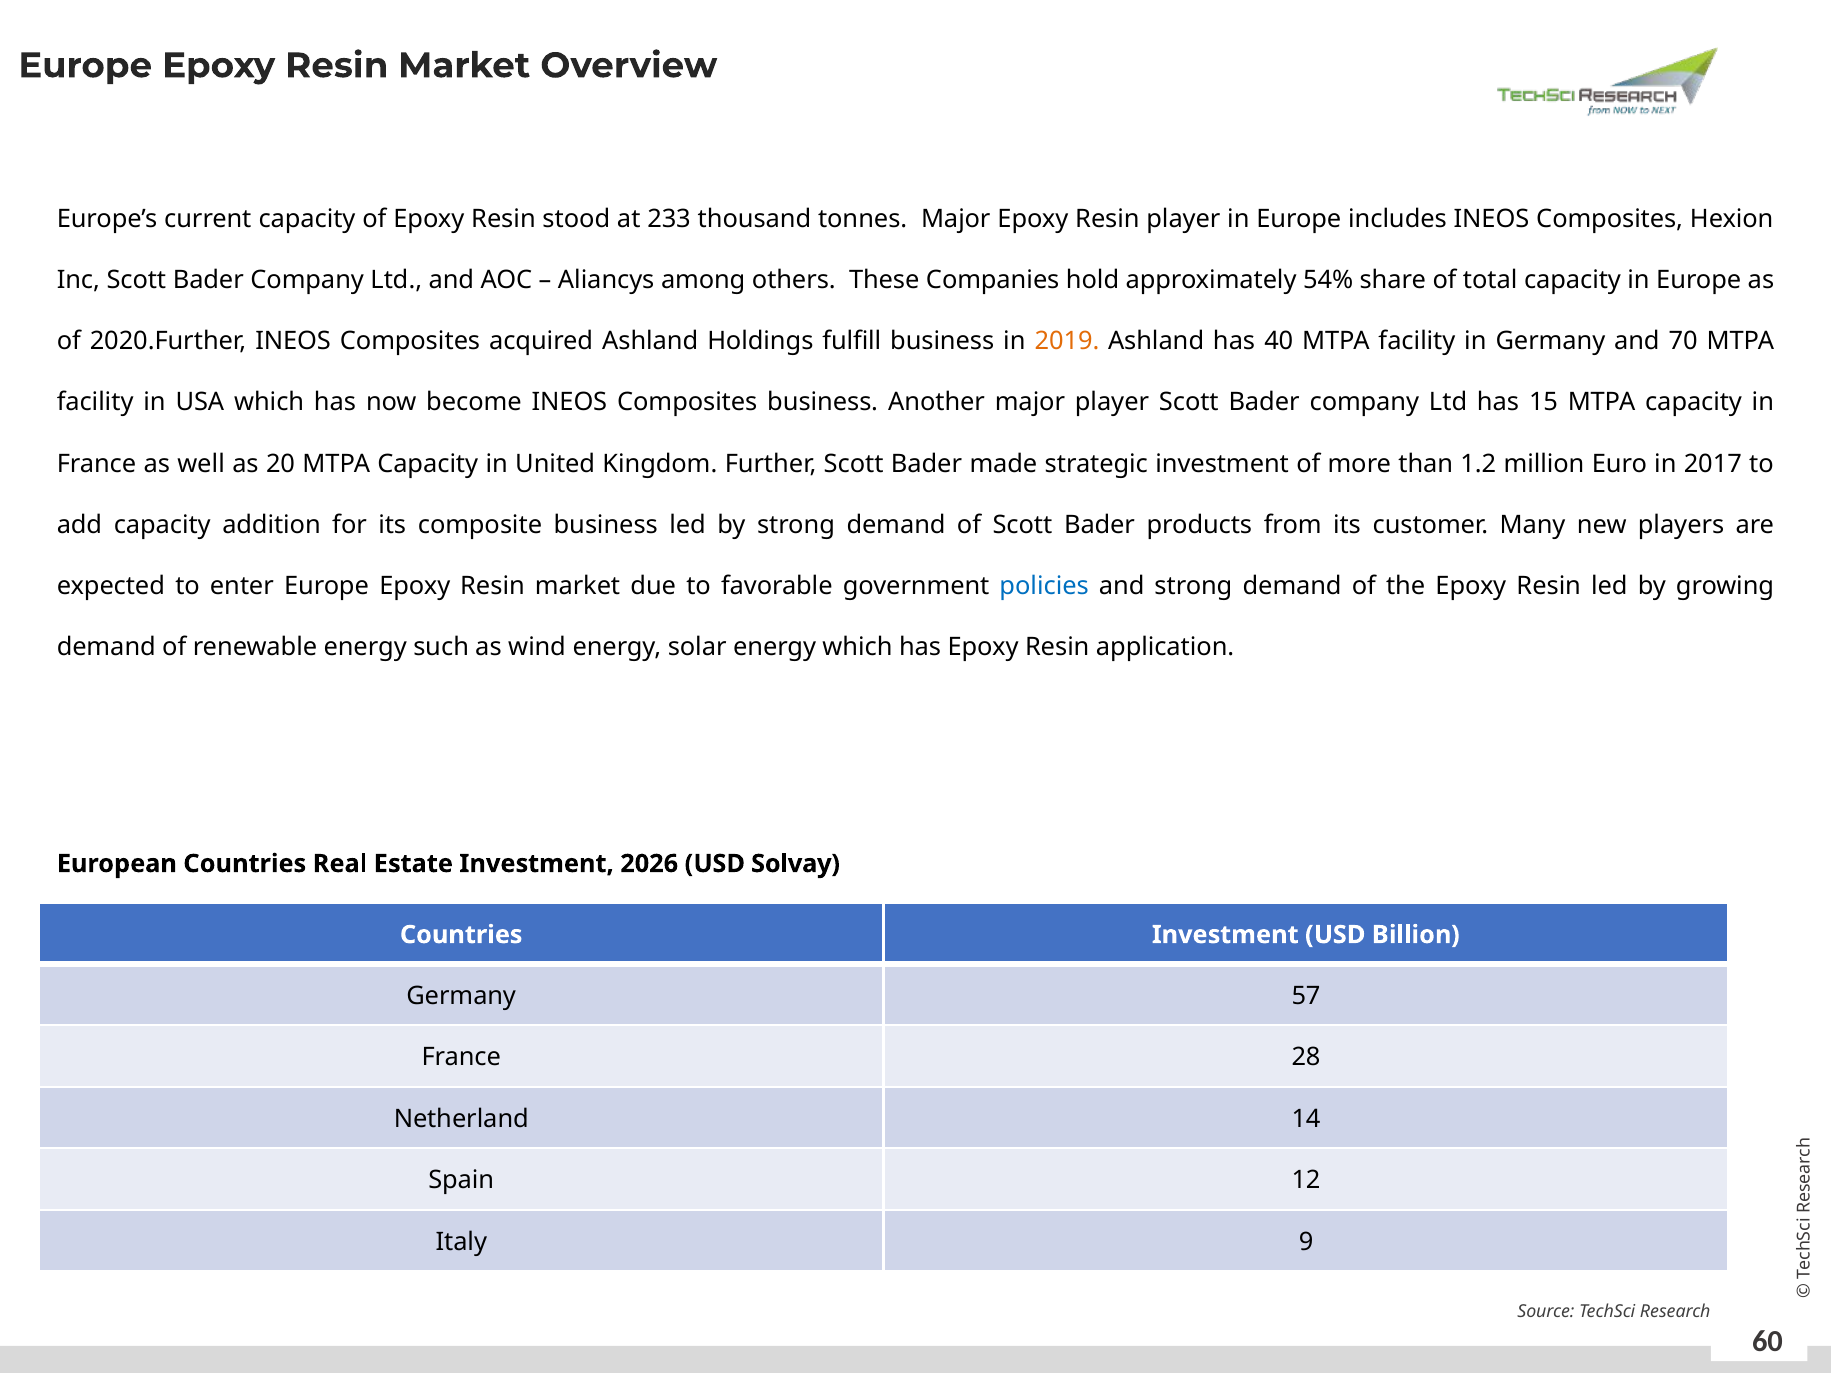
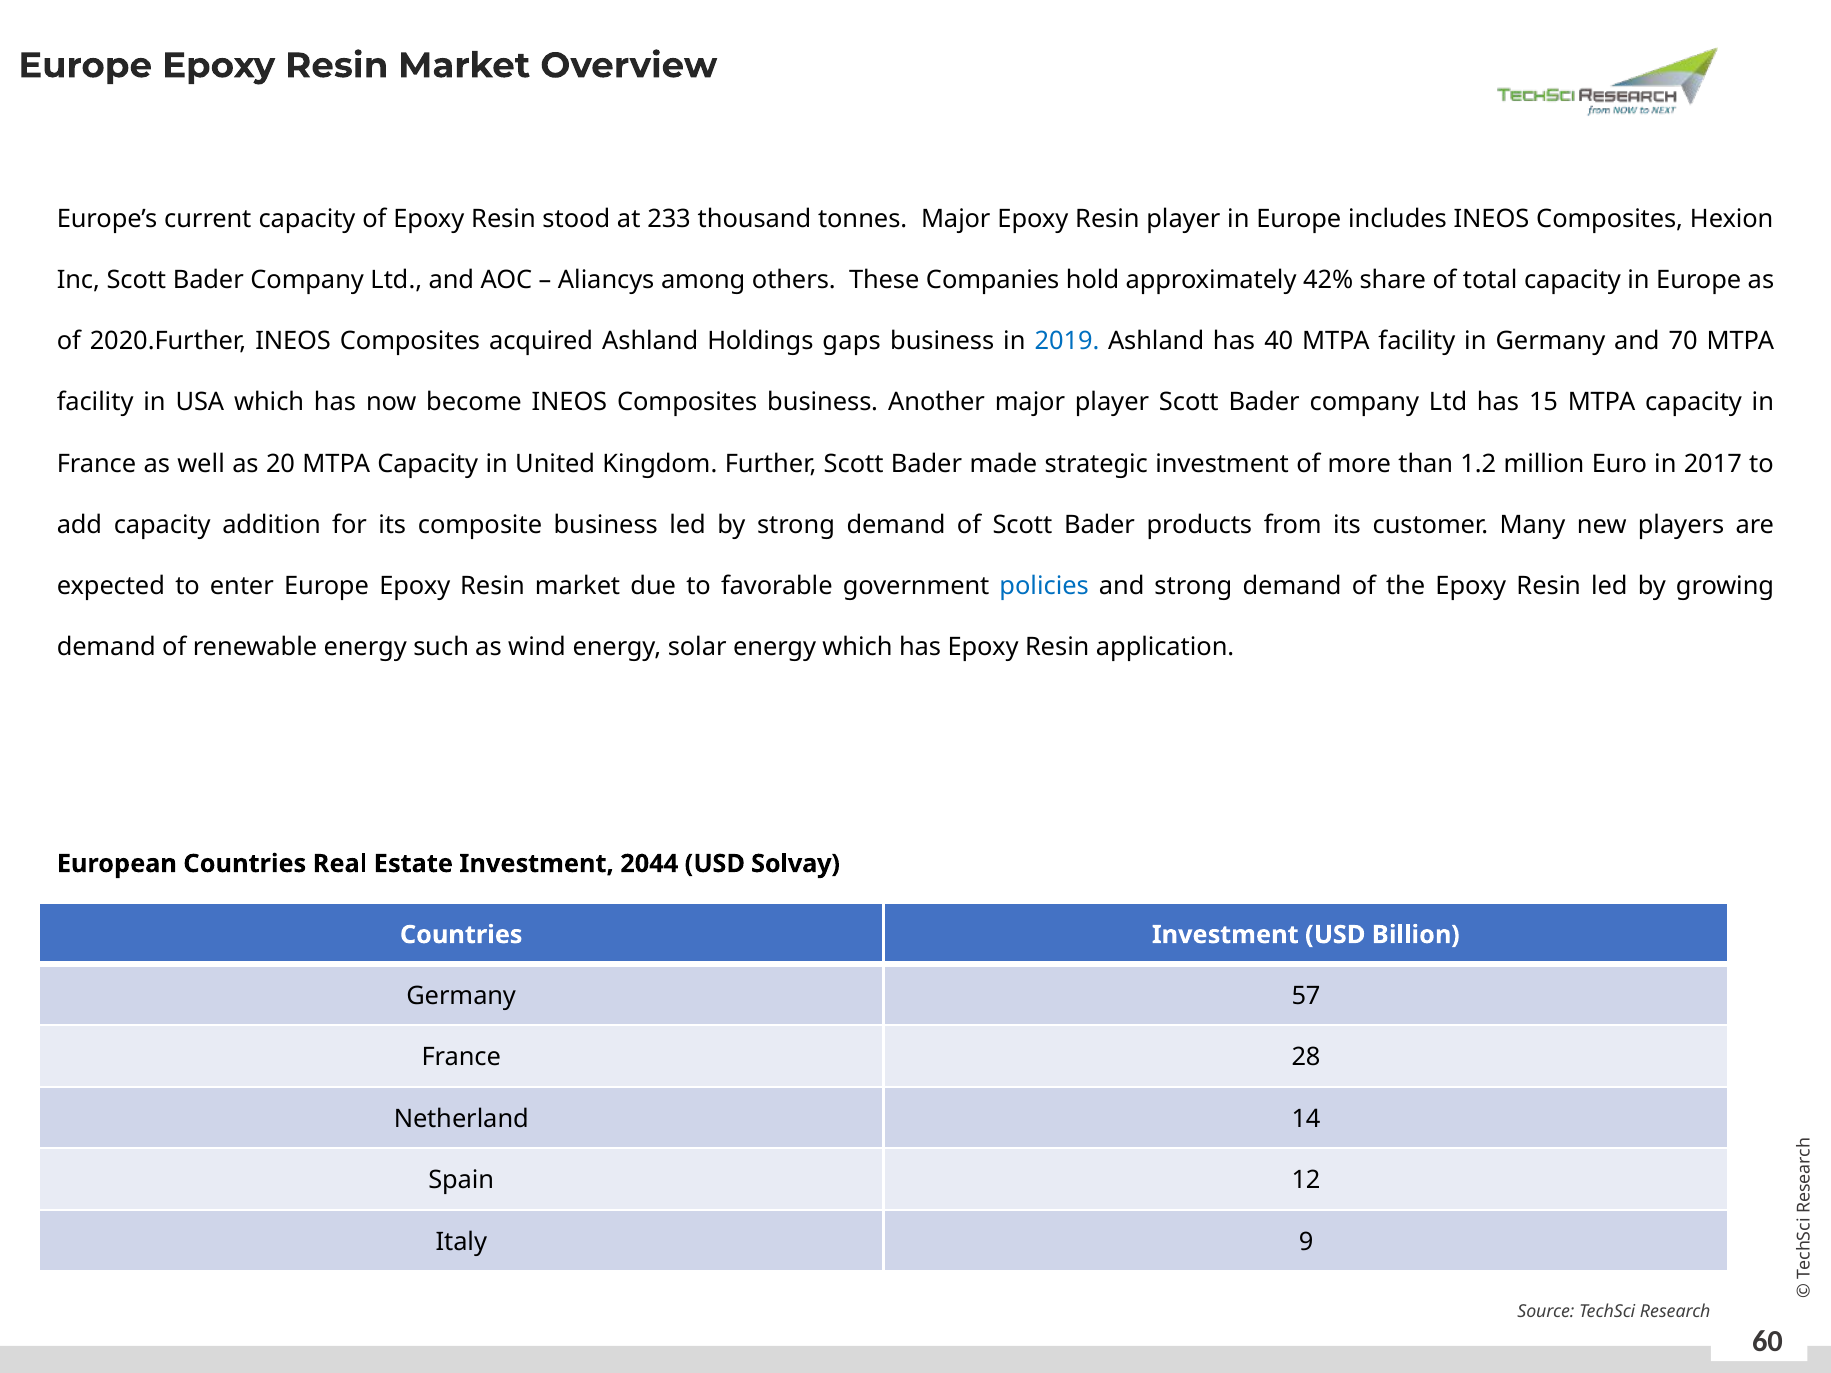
54%: 54% -> 42% (1328, 280)
fulfill: fulfill -> gaps (852, 342)
2019 colour: orange -> blue (1067, 342)
2026: 2026 -> 2044 (649, 864)
